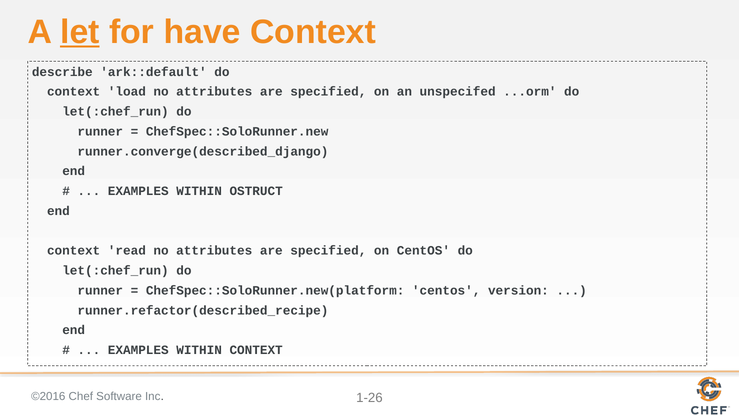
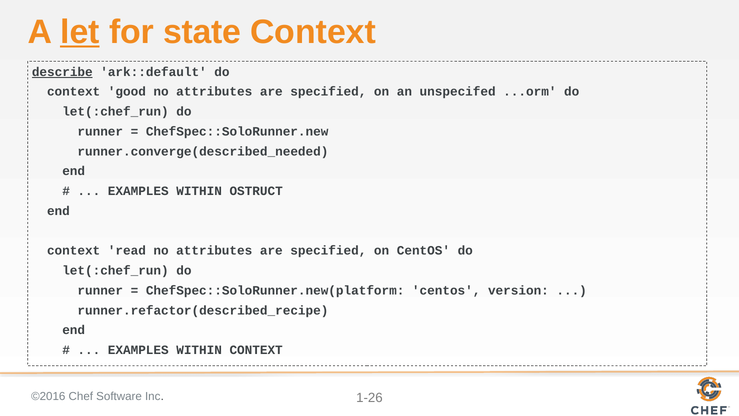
have: have -> state (202, 32)
describe underline: none -> present (62, 72)
load: load -> good (127, 92)
runner.converge(described_django: runner.converge(described_django -> runner.converge(described_needed (203, 151)
